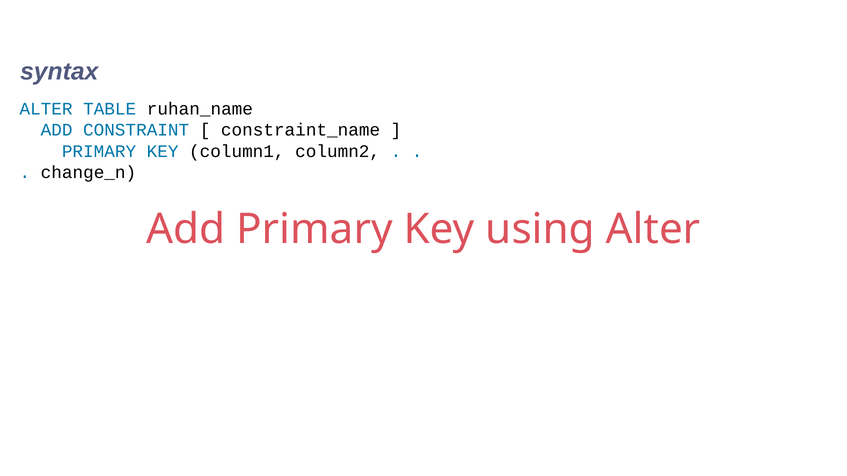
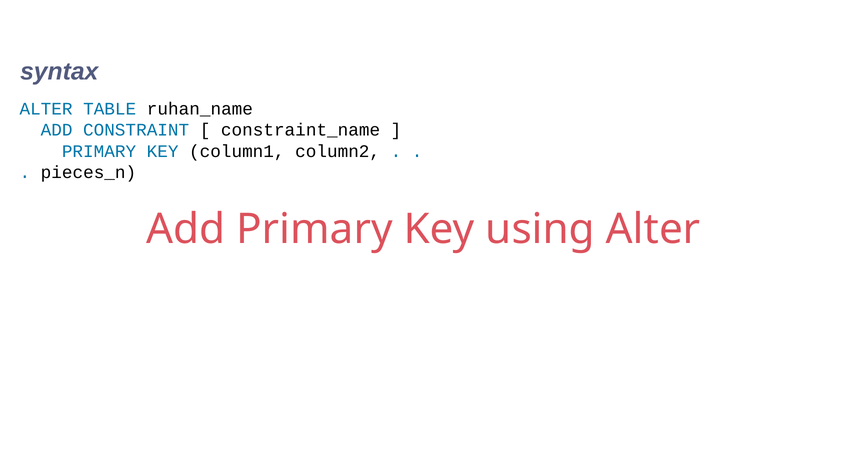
change_n: change_n -> pieces_n (88, 173)
